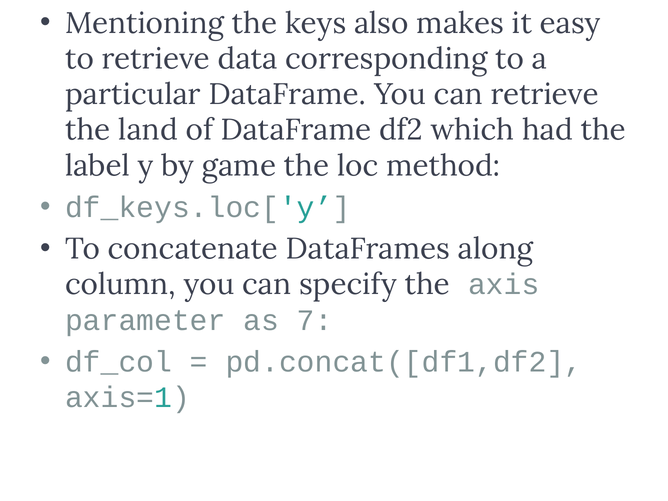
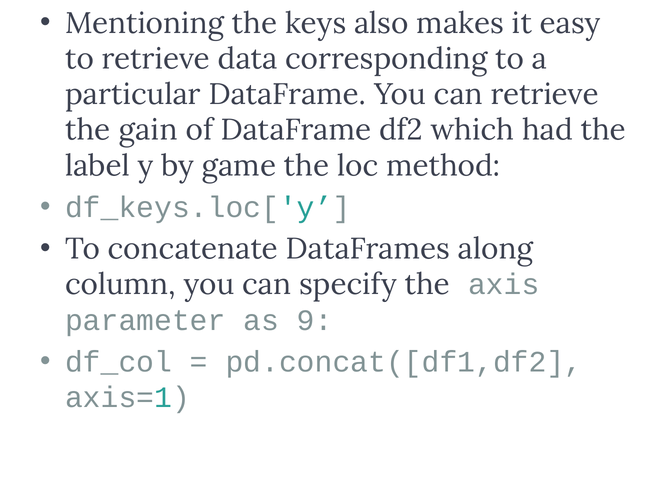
land: land -> gain (148, 130)
7: 7 -> 9 (315, 320)
